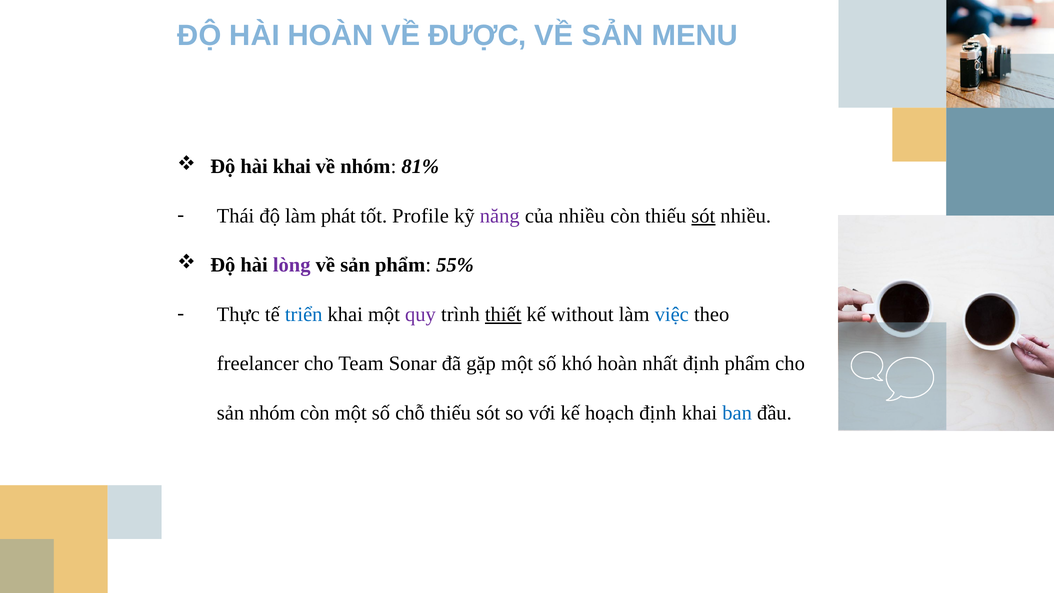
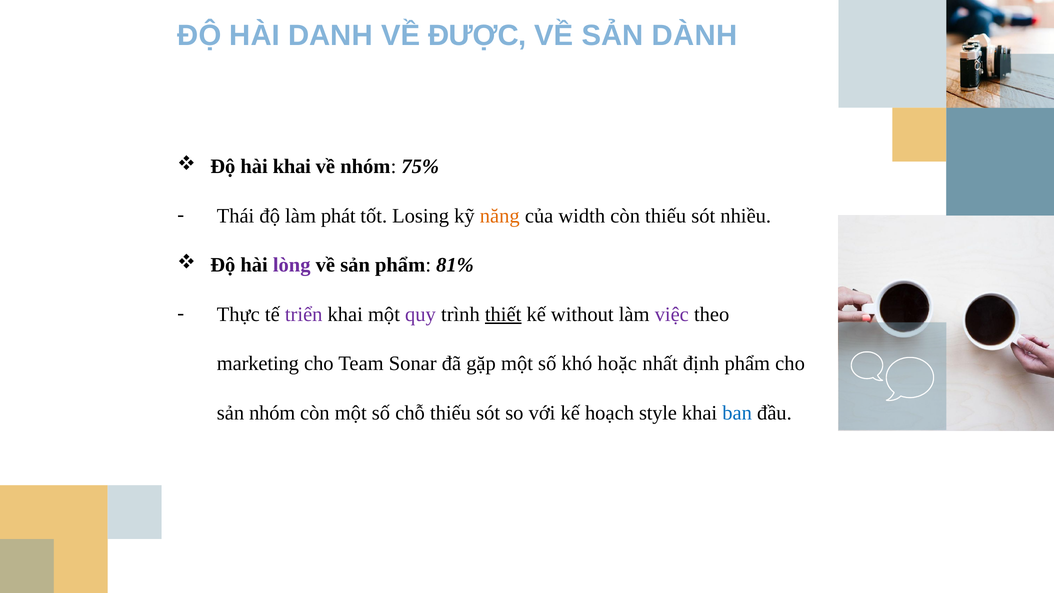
HÀI HOÀN: HOÀN -> DANH (330, 35)
MENU: MENU -> DÀNH (695, 35)
81%: 81% -> 75% (420, 167)
Profile: Profile -> Losing (421, 216)
năng colour: purple -> orange (500, 216)
của nhiều: nhiều -> width (582, 216)
sót underline: present -> none (703, 216)
55%: 55% -> 81% (455, 265)
triển colour: blue -> purple (304, 314)
việc colour: blue -> purple (672, 314)
freelancer: freelancer -> marketing (258, 364)
khó hoàn: hoàn -> hoặc (617, 364)
hoạch định: định -> style (658, 413)
